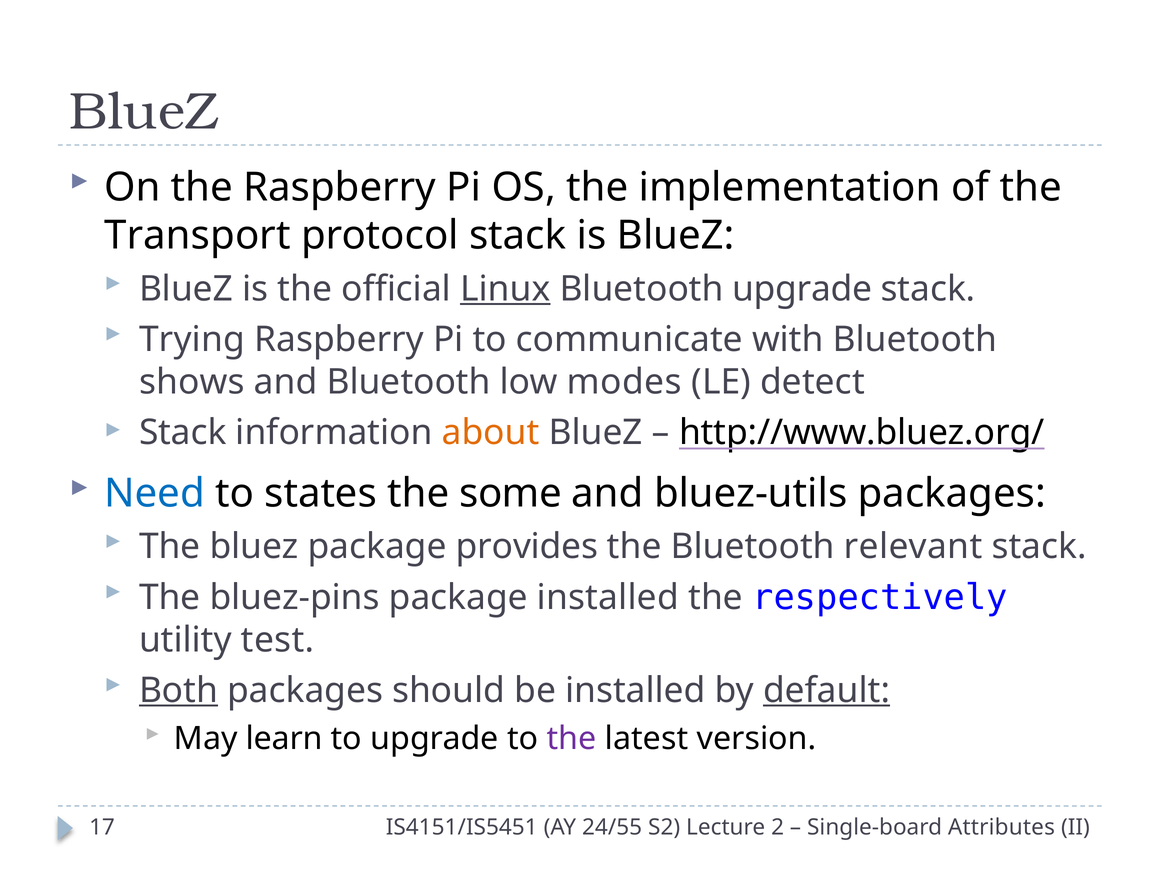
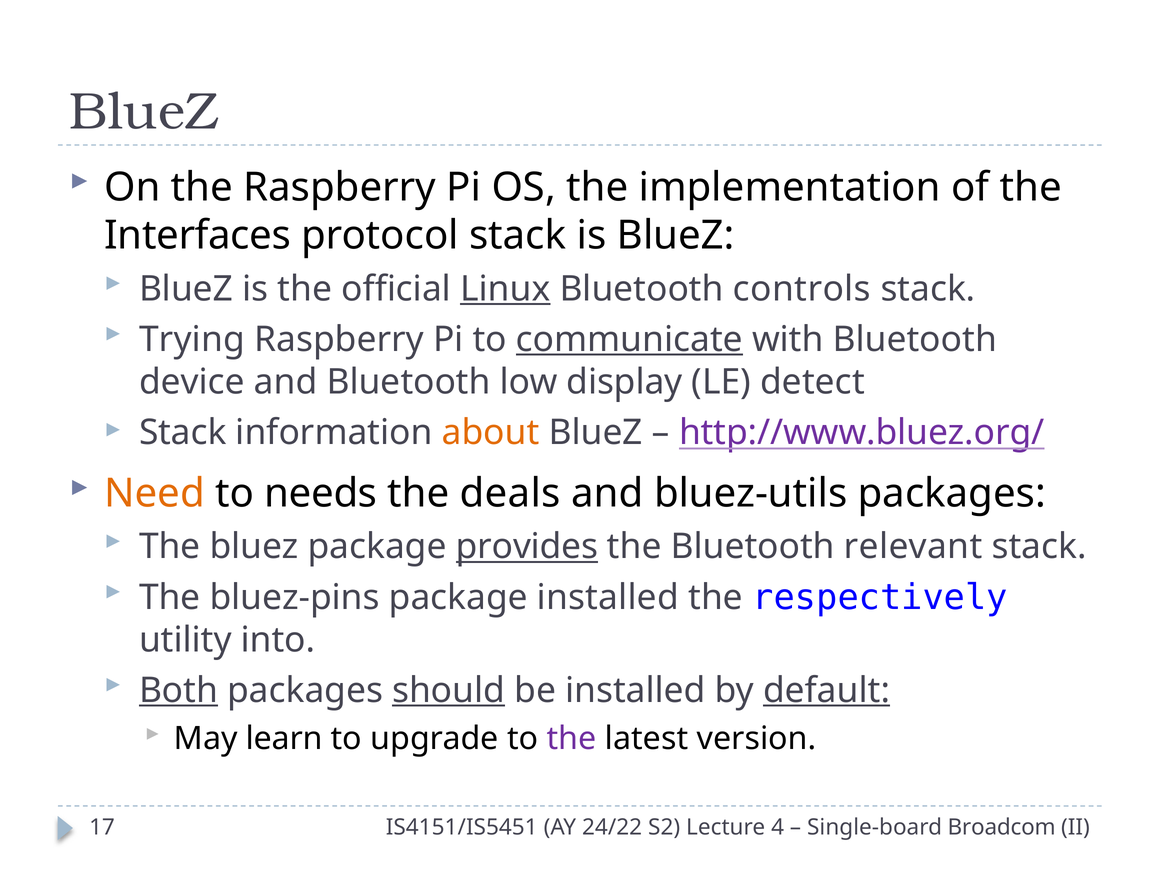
Transport: Transport -> Interfaces (198, 236)
Bluetooth upgrade: upgrade -> controls (802, 289)
communicate underline: none -> present (629, 339)
shows: shows -> device (192, 382)
modes: modes -> display (624, 382)
http://www.bluez.org/ colour: black -> purple (862, 432)
Need colour: blue -> orange (155, 494)
states: states -> needs (321, 494)
some: some -> deals (510, 494)
provides underline: none -> present (527, 547)
test: test -> into (278, 640)
should underline: none -> present (449, 690)
24/55: 24/55 -> 24/22 (612, 827)
2: 2 -> 4 (778, 827)
Attributes: Attributes -> Broadcom (1002, 827)
